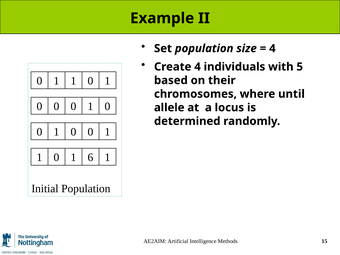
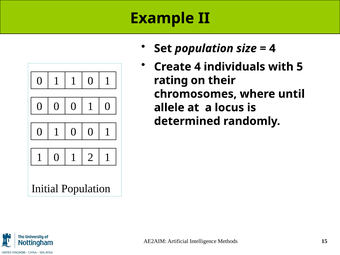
based: based -> rating (171, 80)
6: 6 -> 2 (90, 157)
